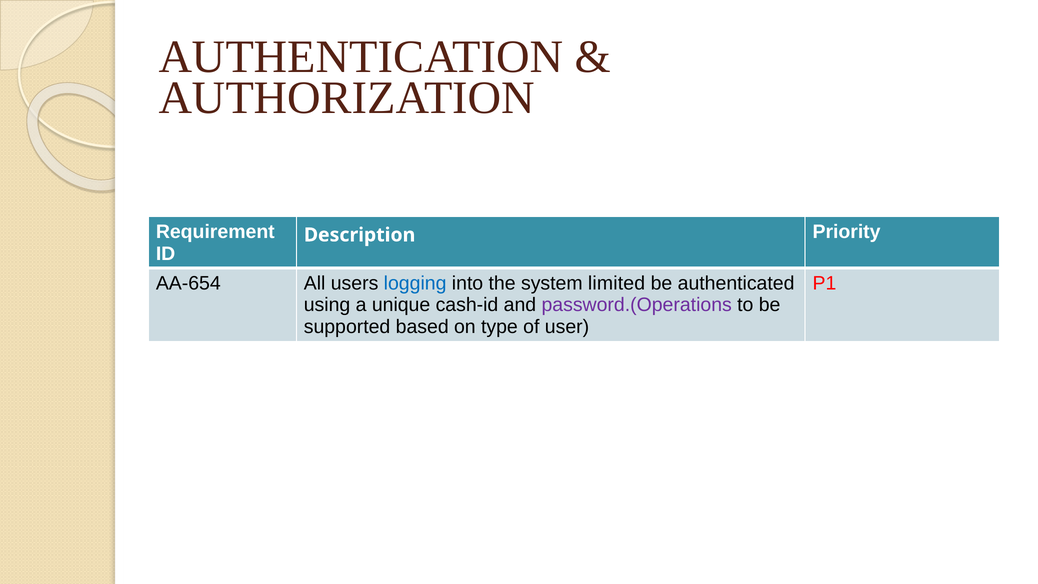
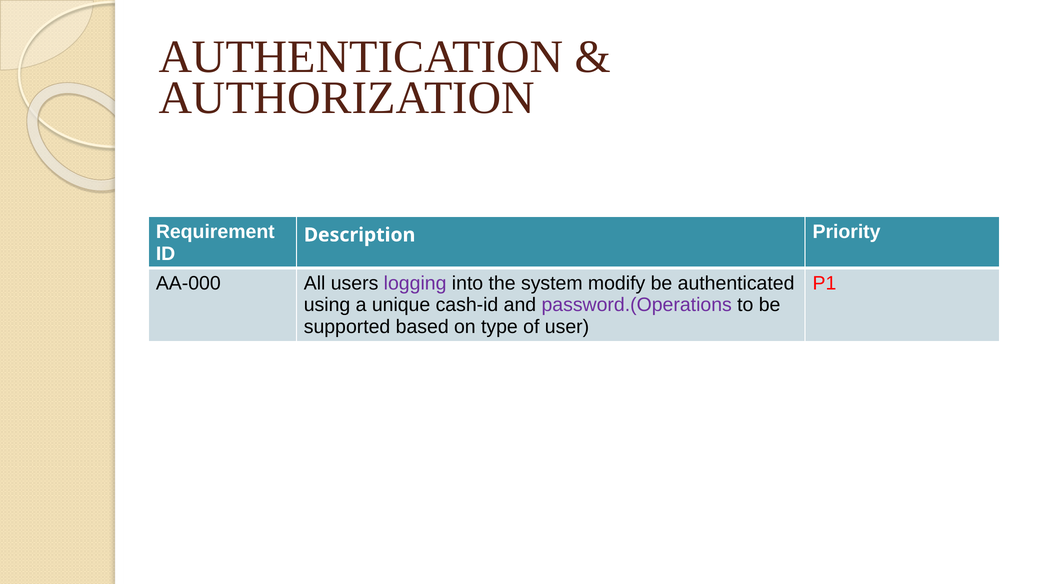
AA-654: AA-654 -> AA-000 (188, 283)
logging colour: blue -> purple (415, 283)
limited: limited -> modify (617, 283)
